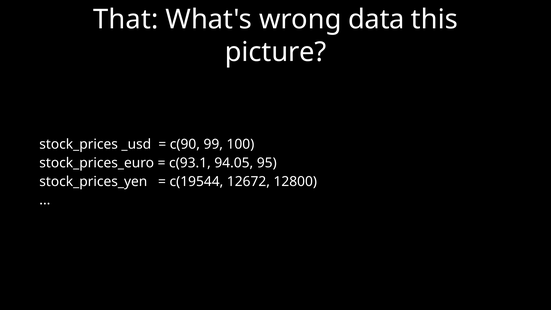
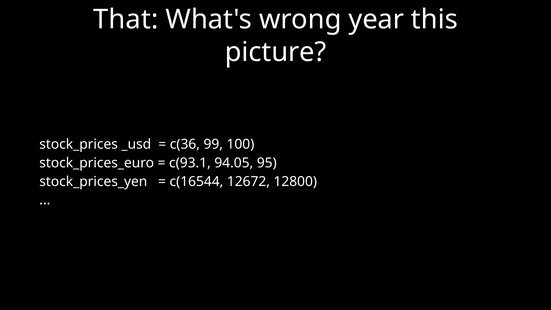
data: data -> year (376, 19)
c(90: c(90 -> c(36 (185, 144)
c(19544: c(19544 -> c(16544 (196, 181)
